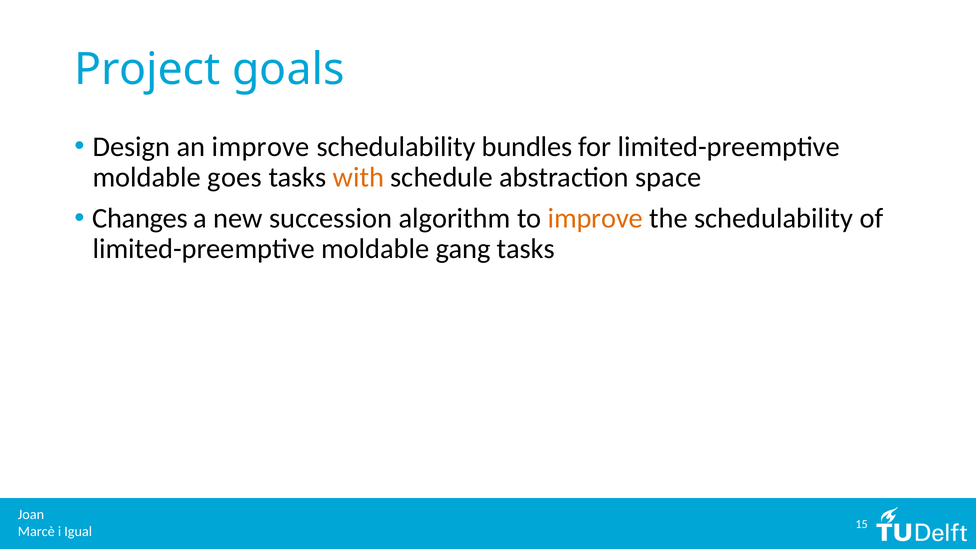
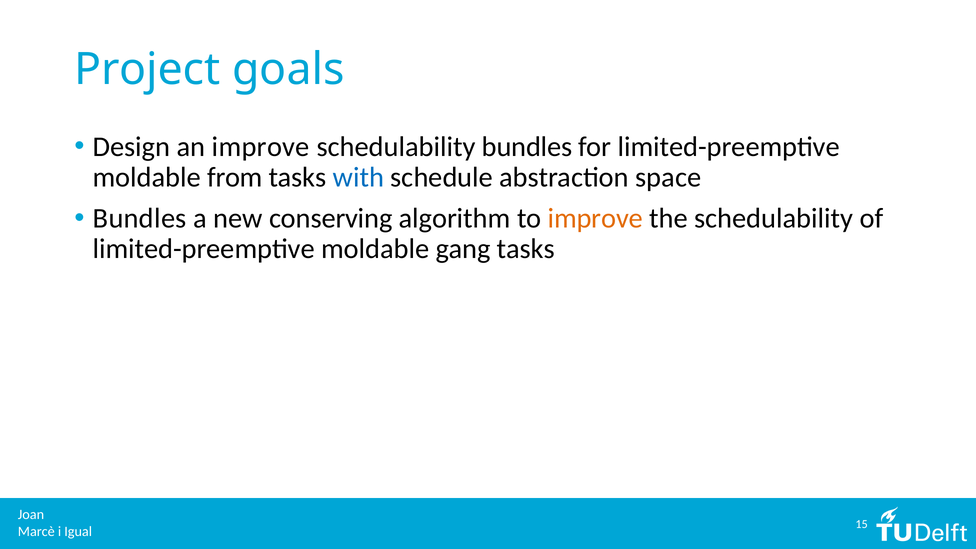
goes: goes -> from (235, 177)
with colour: orange -> blue (358, 177)
Changes: Changes -> Bundles (140, 218)
succession: succession -> conserving (331, 218)
